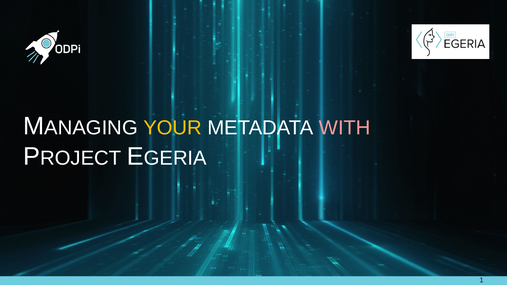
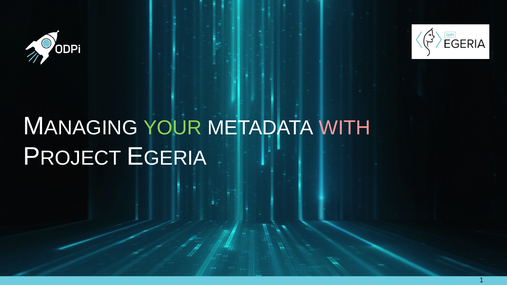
YOUR colour: yellow -> light green (173, 128)
